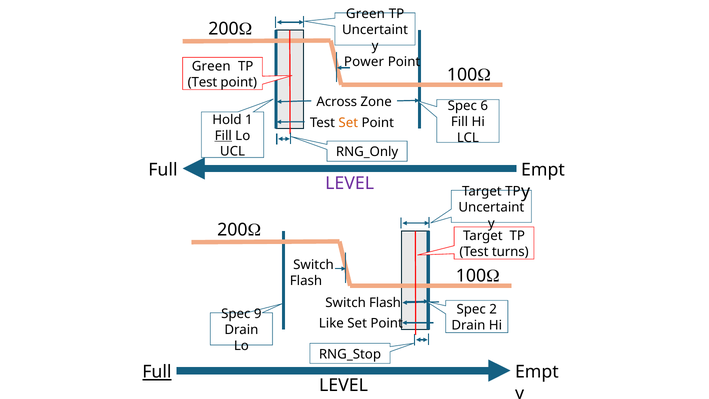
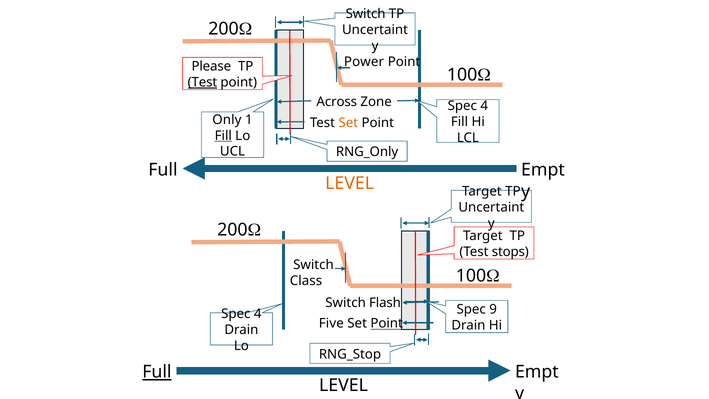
Green: Green -> Switch (366, 14)
Green: Green -> Please (211, 66)
Test underline: none -> present (202, 82)
6: 6 -> 4 (484, 106)
Hold: Hold -> Only (227, 120)
LEVEL colour: purple -> orange (350, 183)
turns: turns -> stops (510, 252)
Flash: Flash -> Class (306, 280)
2: 2 -> 9 (493, 309)
9: 9 -> 4 (258, 314)
Like: Like -> Five (331, 323)
Point underline: none -> present (387, 323)
